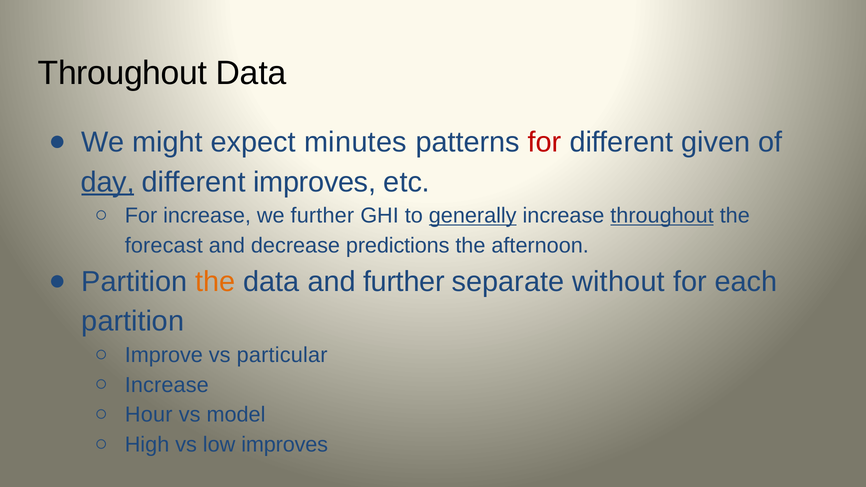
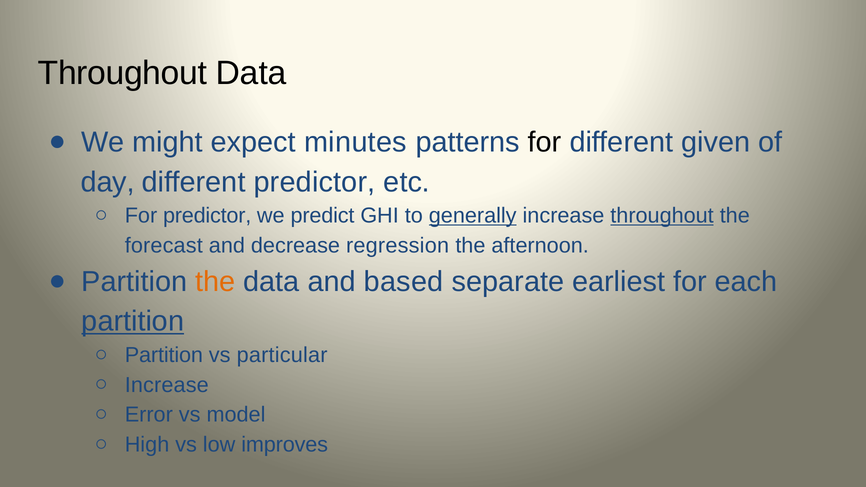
for colour: red -> black (545, 142)
day underline: present -> none (108, 182)
different improves: improves -> predictor (314, 182)
For increase: increase -> predictor (207, 216)
we further: further -> predict (323, 216)
predictions: predictions -> regression (398, 246)
and further: further -> based (404, 282)
without: without -> earliest (619, 282)
partition underline: none -> present (133, 322)
Improve: Improve -> Partition (164, 355)
Hour: Hour -> Error (149, 415)
